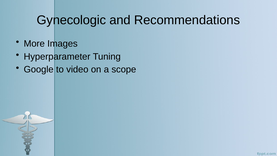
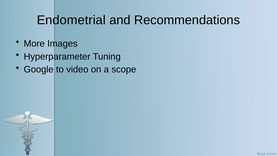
Gynecologic: Gynecologic -> Endometrial (71, 20)
